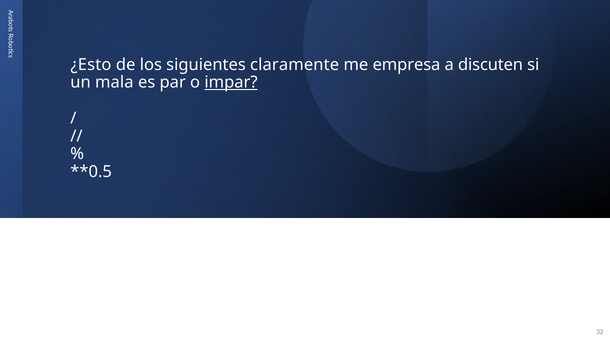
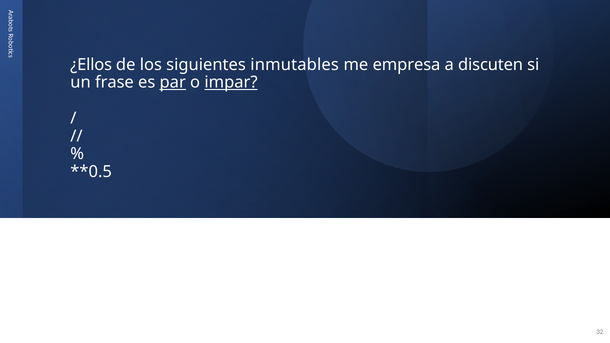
¿Esto: ¿Esto -> ¿Ellos (91, 65)
claramente: claramente -> inmutables (295, 65)
mala: mala -> frase (114, 83)
par underline: none -> present (173, 83)
